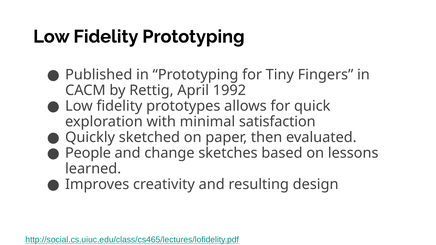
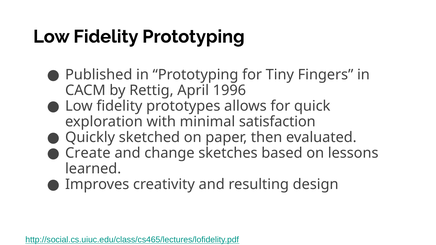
1992: 1992 -> 1996 (229, 90)
People: People -> Create (88, 153)
